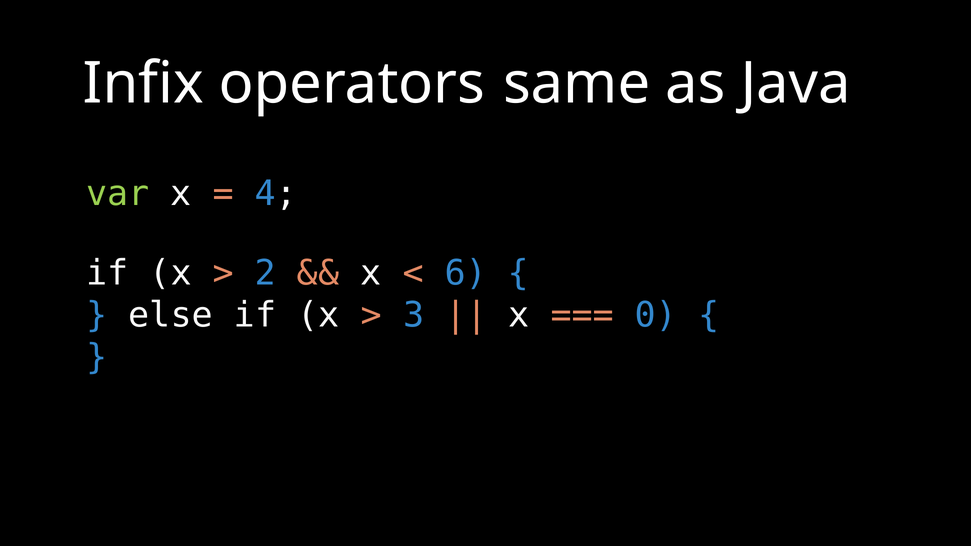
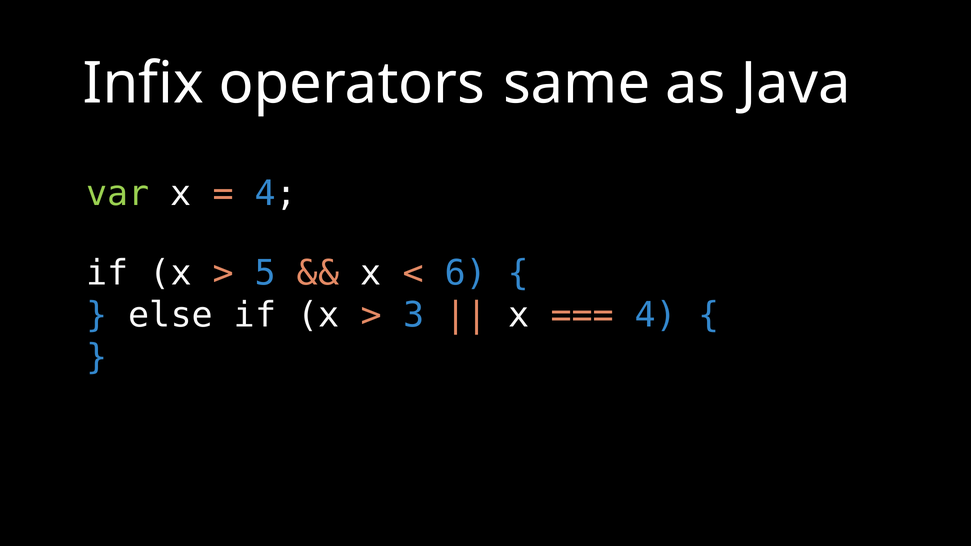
2: 2 -> 5 (265, 273)
0: 0 -> 4 (656, 315)
